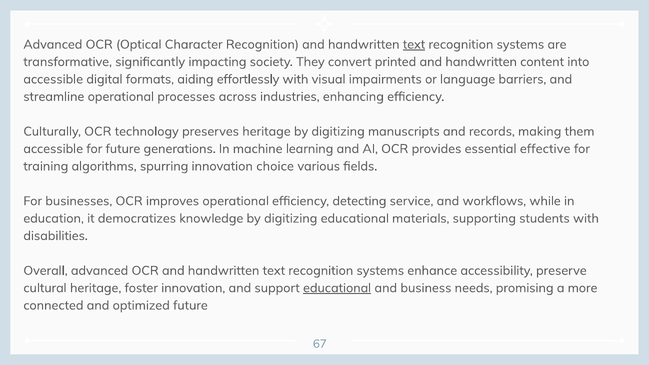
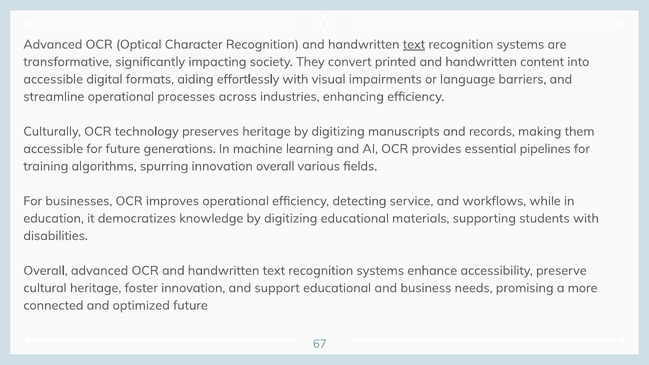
effective: effective -> pipelines (545, 149)
innovation choice: choice -> overall (275, 166)
educational underline: present -> none (337, 288)
